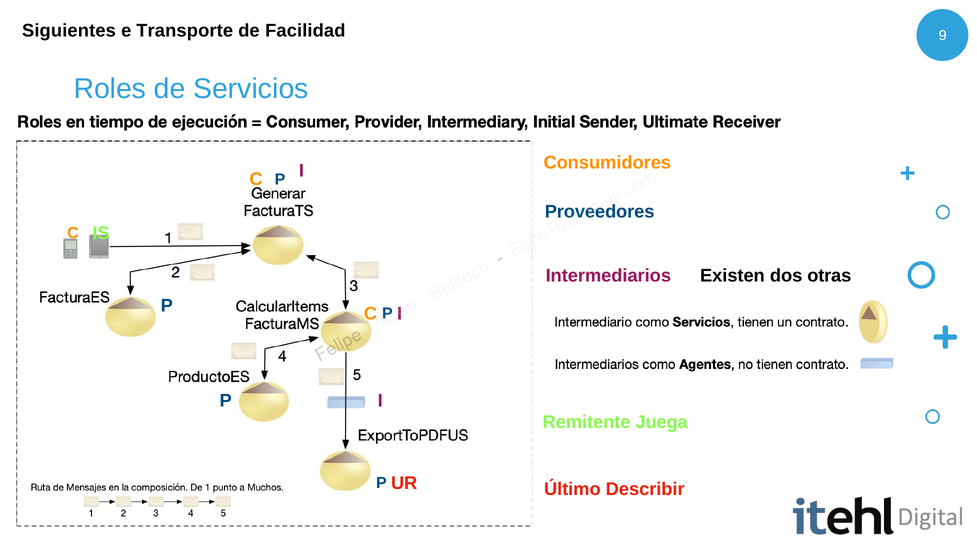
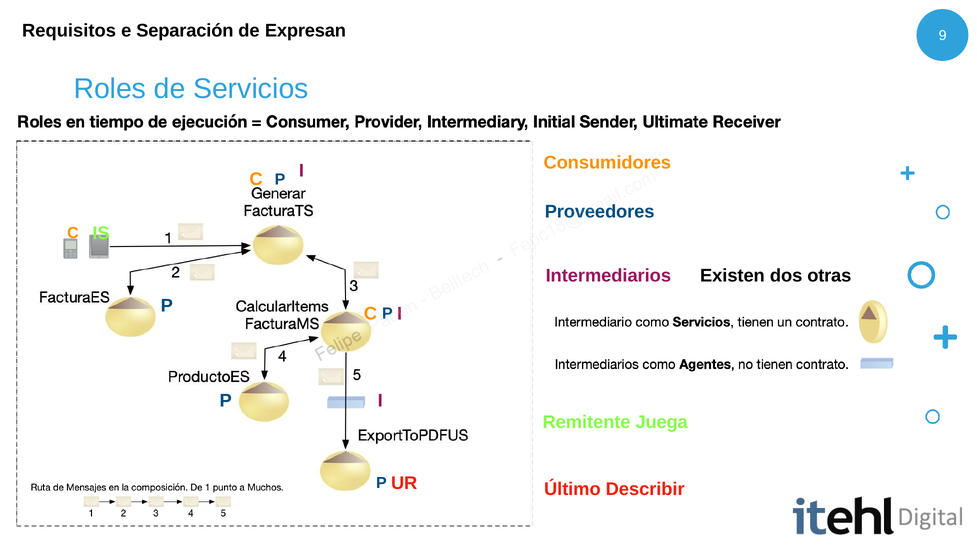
Siguientes: Siguientes -> Requisitos (69, 31)
Transporte: Transporte -> Separación (185, 31)
Facilidad: Facilidad -> Expresan (305, 31)
